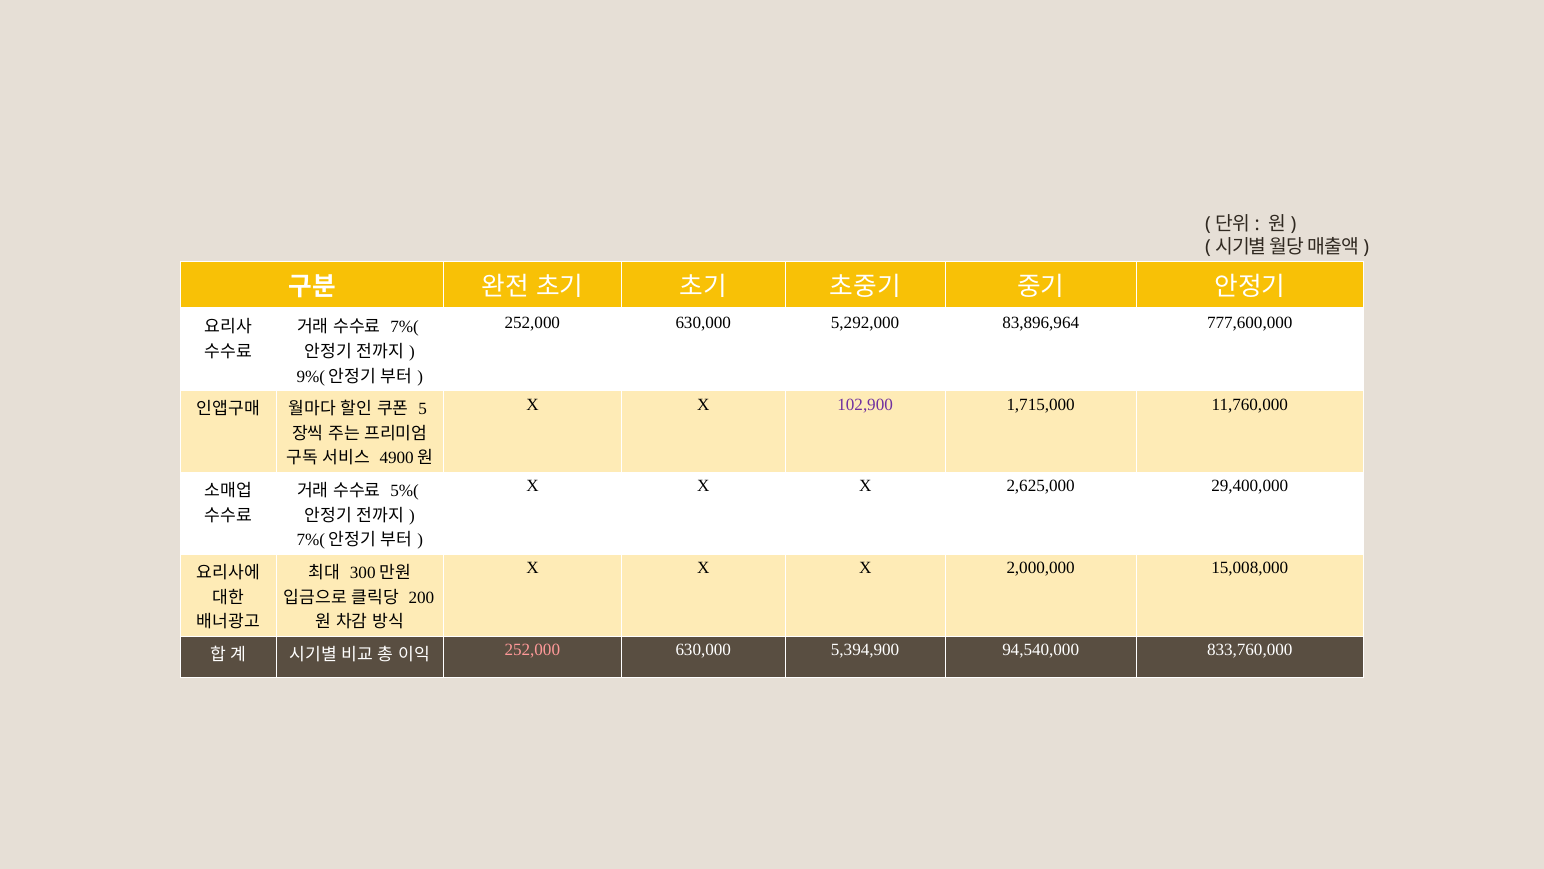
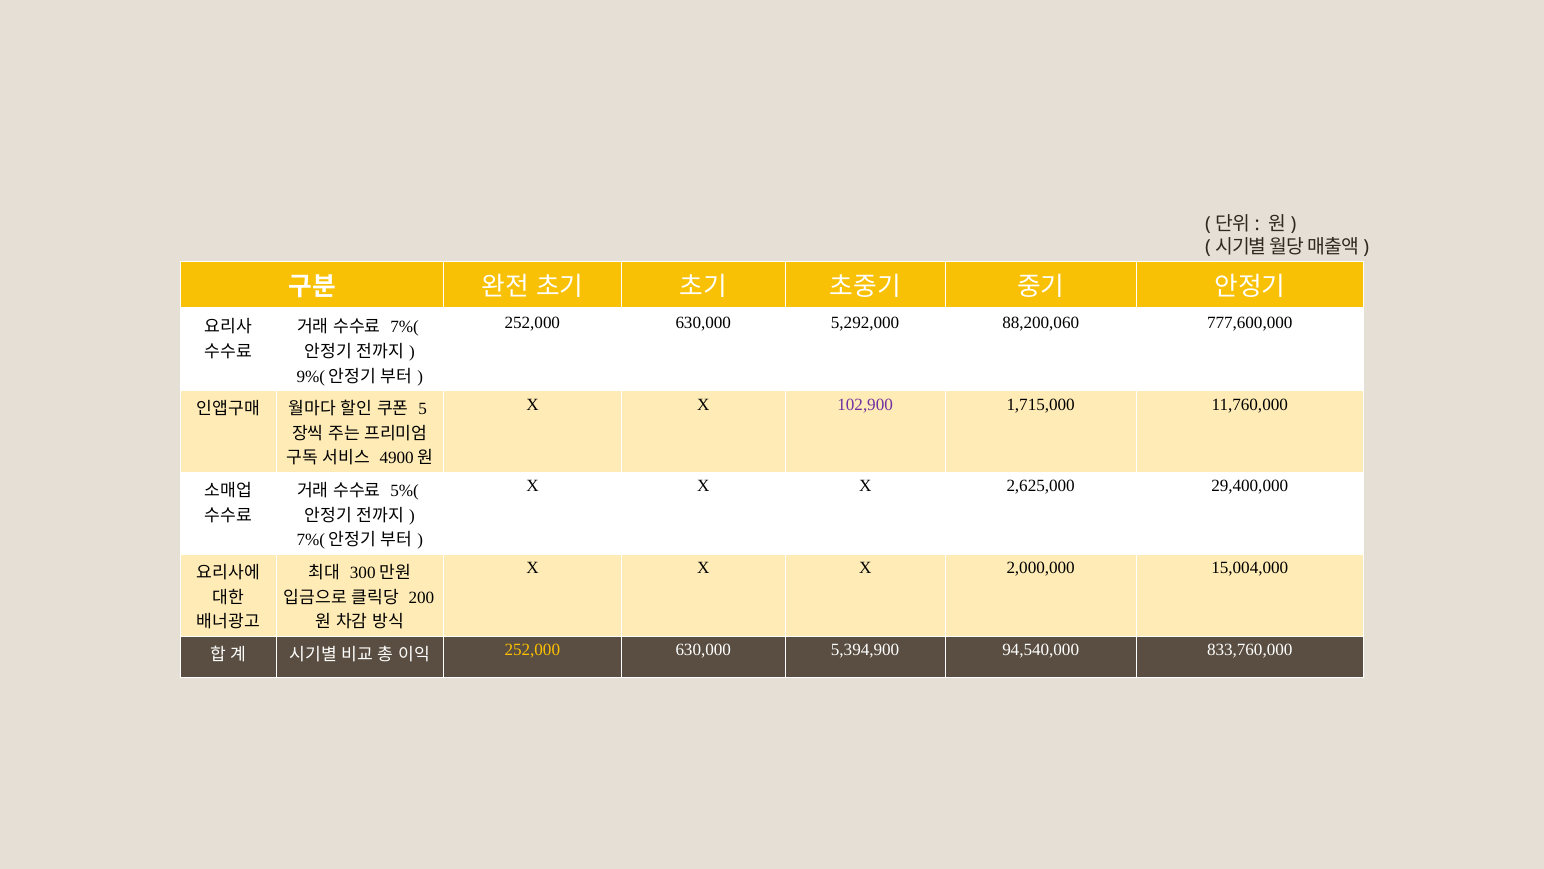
83,896,964: 83,896,964 -> 88,200,060 (1041, 322)
15,008,000: 15,008,000 -> 15,004,000 (1250, 568)
252,000 colour: pink -> yellow (532, 650)
